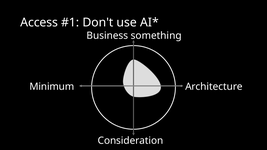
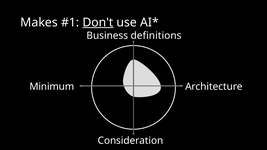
Access: Access -> Makes (39, 22)
Don't underline: none -> present (98, 22)
something: something -> definitions (156, 36)
